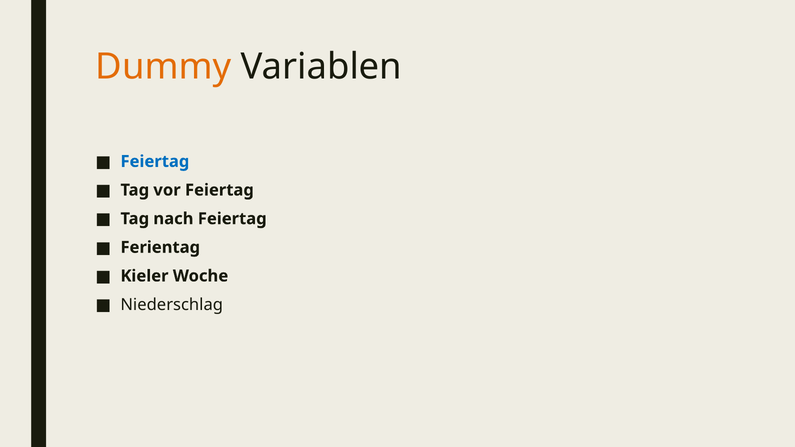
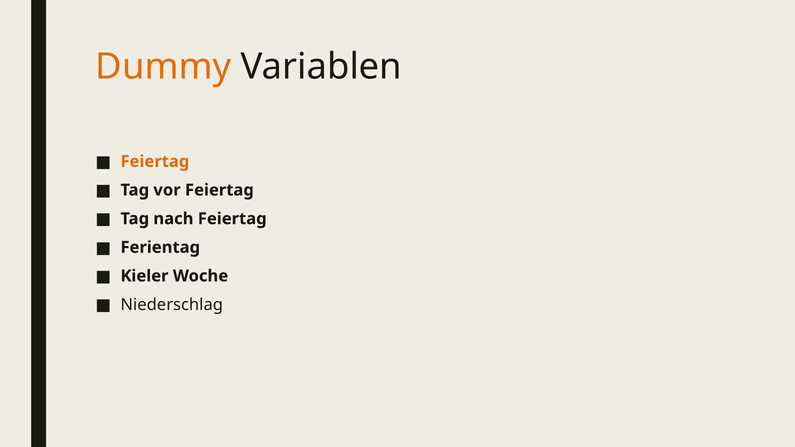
Feiertag colour: blue -> orange (155, 162)
